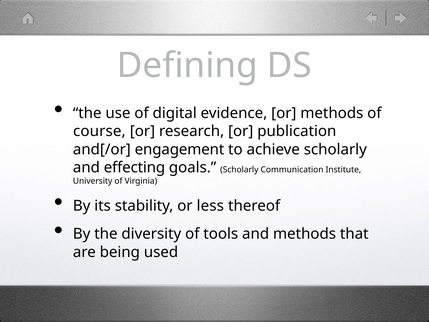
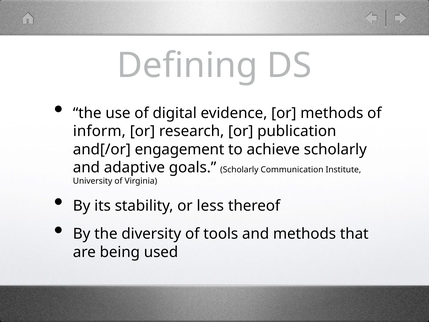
course: course -> inform (99, 131)
effecting: effecting -> adaptive (134, 167)
